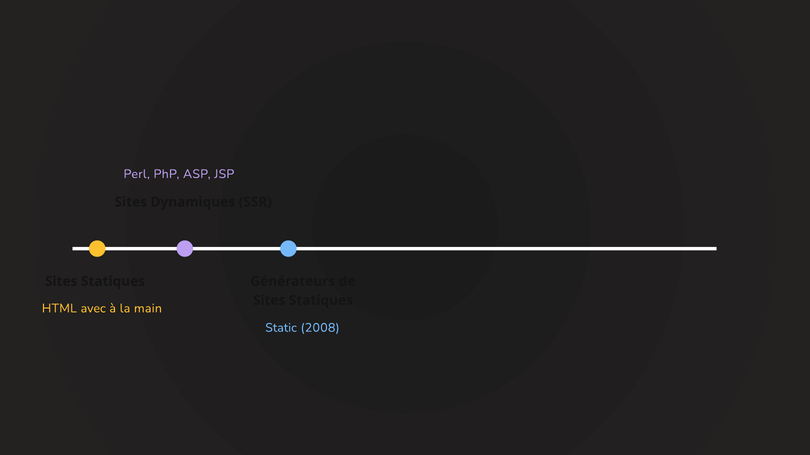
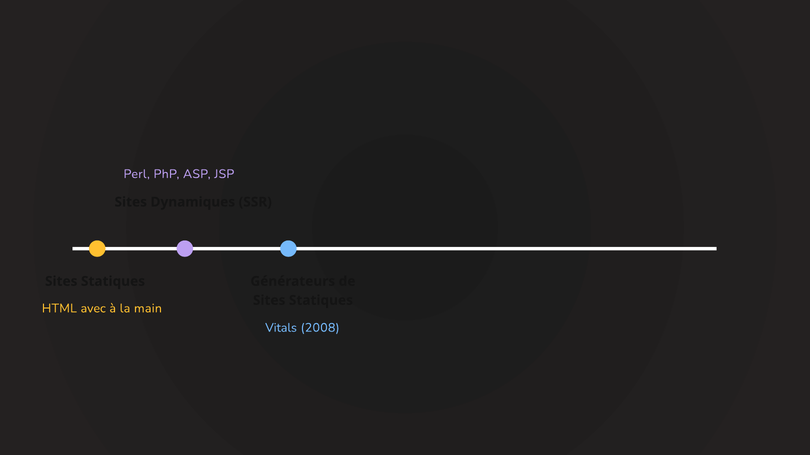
Static: Static -> Vitals (281, 328)
